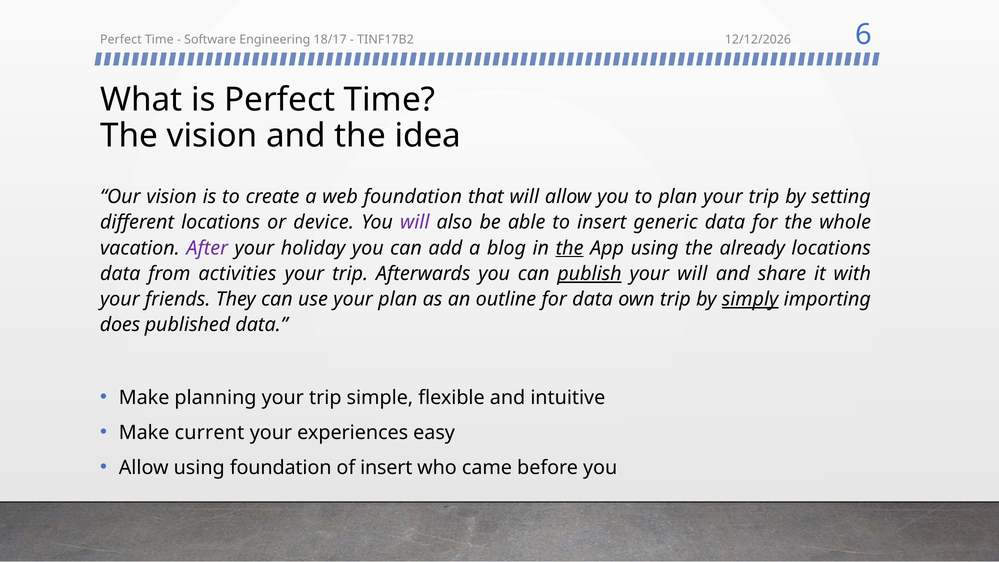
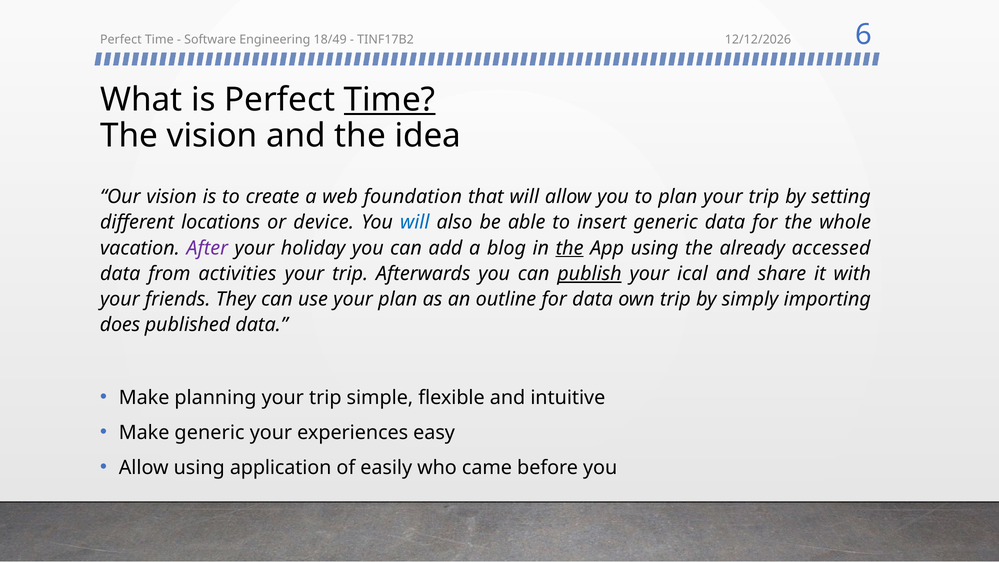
18/17: 18/17 -> 18/49 (330, 40)
Time underline: none -> present (390, 100)
will colour: purple -> blue (415, 222)
already locations: locations -> accessed (831, 248)
your will: will -> ical (692, 274)
simply underline: present -> none (750, 299)
Make current: current -> generic (210, 433)
using foundation: foundation -> application (281, 468)
of insert: insert -> easily (386, 468)
